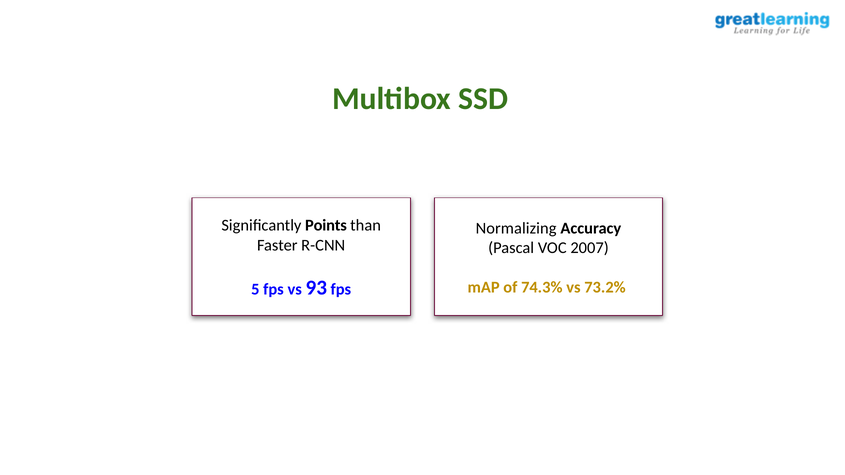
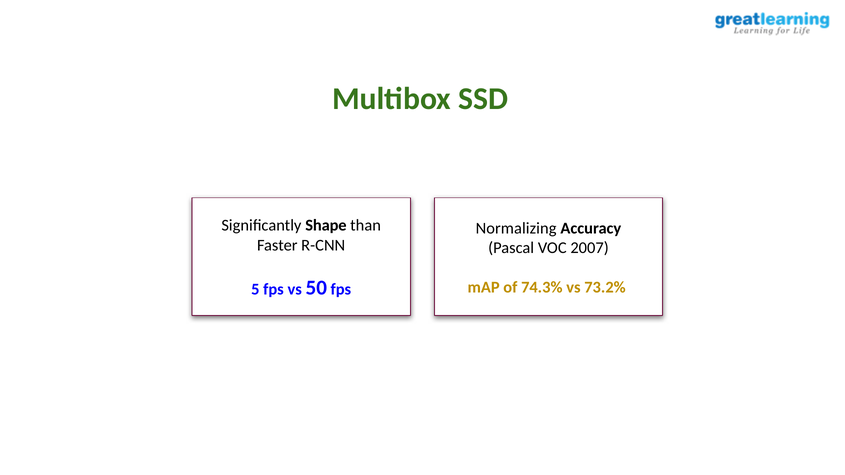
Points: Points -> Shape (326, 226)
93: 93 -> 50 (316, 288)
